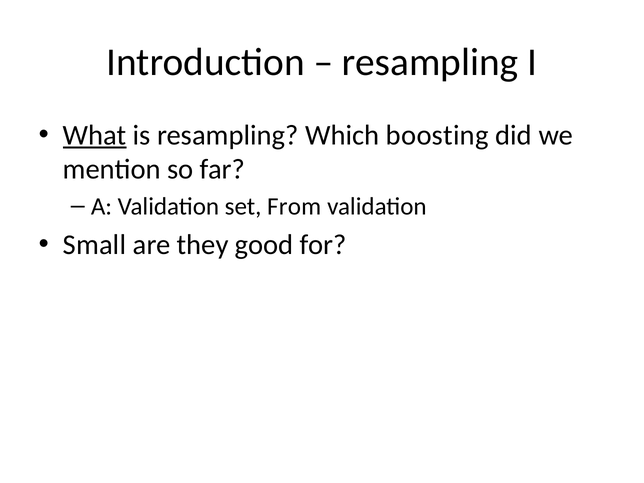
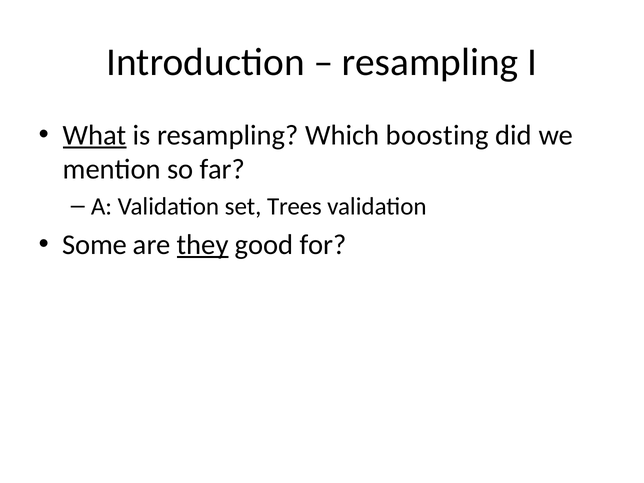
From: From -> Trees (294, 206)
Small: Small -> Some (95, 245)
they underline: none -> present (203, 245)
